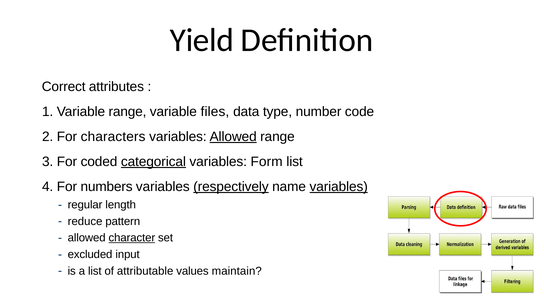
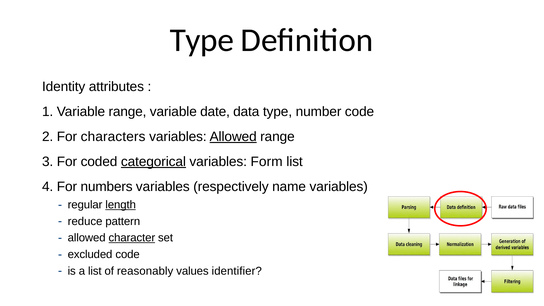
Yield: Yield -> Type (202, 40)
Correct: Correct -> Identity (64, 87)
files: files -> date (215, 112)
respectively underline: present -> none (231, 187)
variables underline: present -> none (339, 187)
length underline: none -> present (121, 205)
excluded input: input -> code (128, 254)
attributable: attributable -> reasonably (145, 271)
maintain: maintain -> identifier (237, 271)
